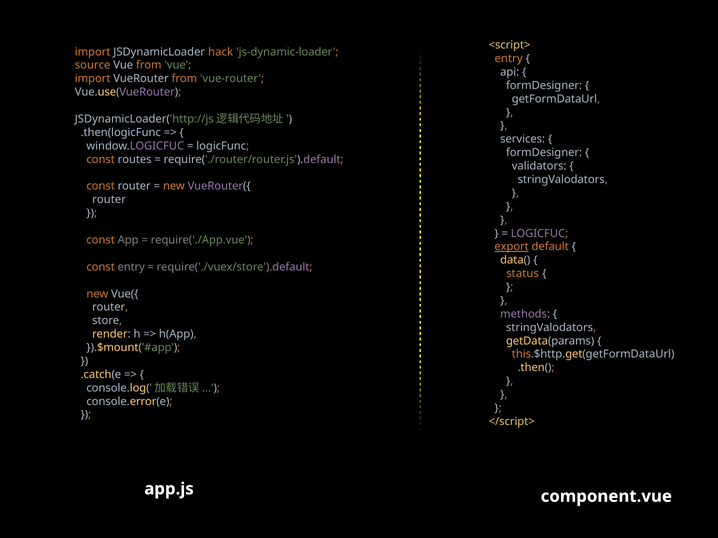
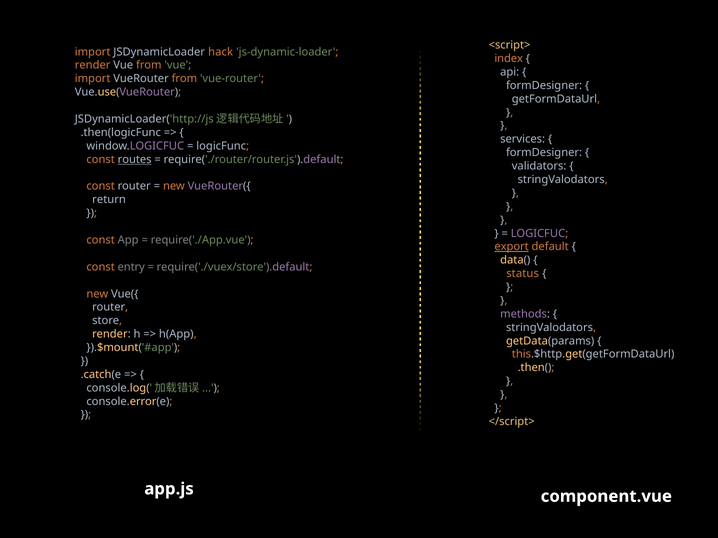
entry: entry -> index (509, 59)
source: source -> render (93, 65)
routes underline: none -> present (135, 160)
router: router -> return (109, 200)
